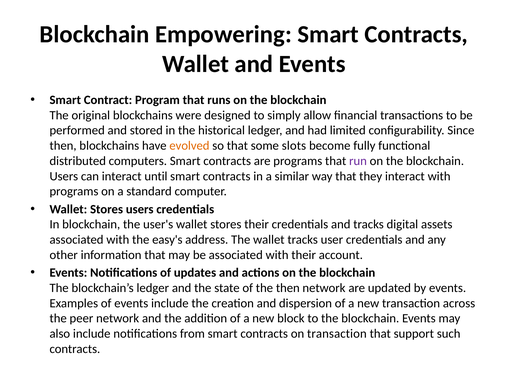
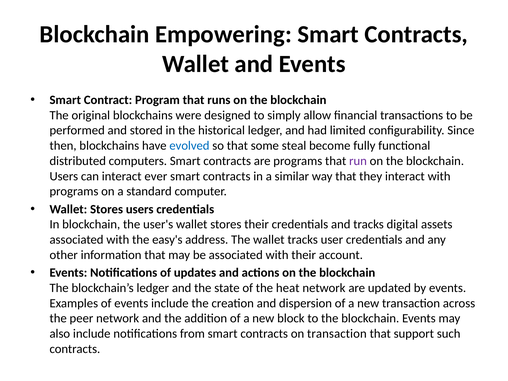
evolved colour: orange -> blue (189, 146)
slots: slots -> steal (294, 146)
until: until -> ever (156, 176)
the then: then -> heat (288, 288)
